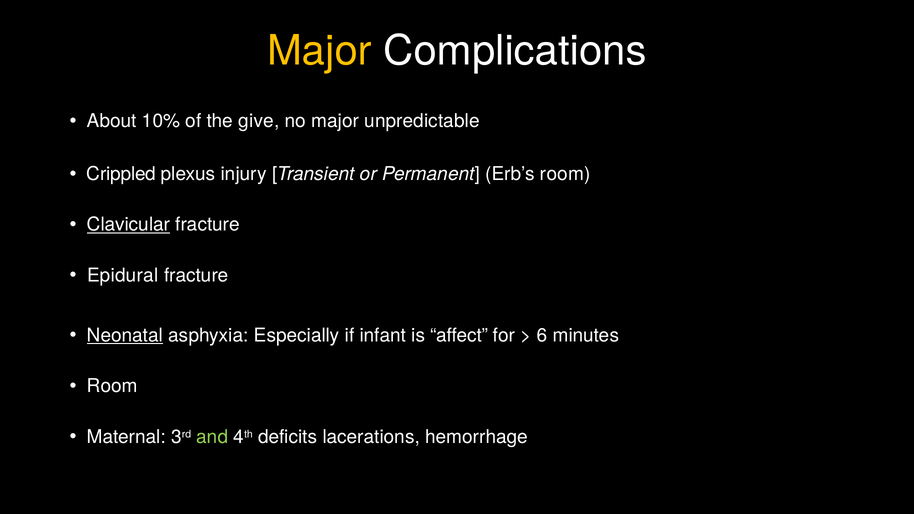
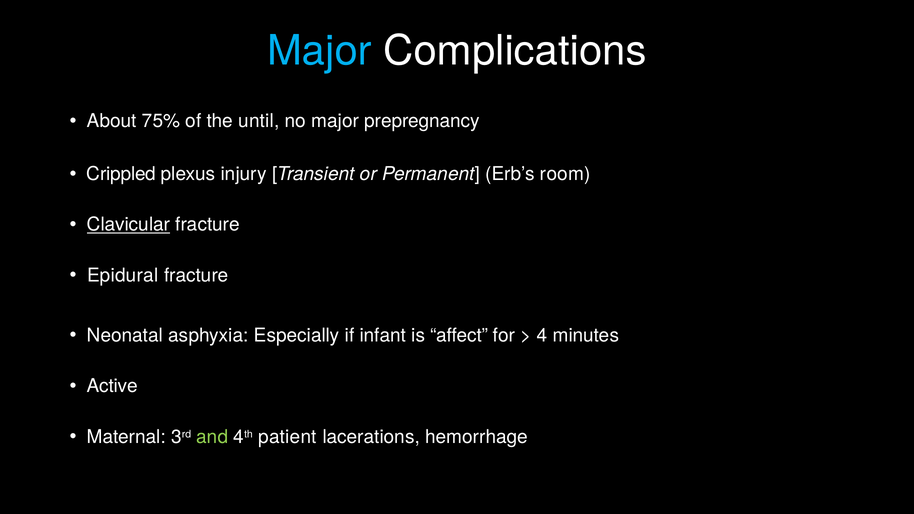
Major colour: yellow -> light blue (319, 51)
10%: 10% -> 75% (161, 121)
give: give -> until (259, 121)
unpredictable: unpredictable -> prepregnancy (422, 121)
Neonatal underline: present -> none (125, 336)
6: 6 -> 4 (542, 336)
Room: Room -> Active (112, 386)
deficits: deficits -> patient (288, 437)
